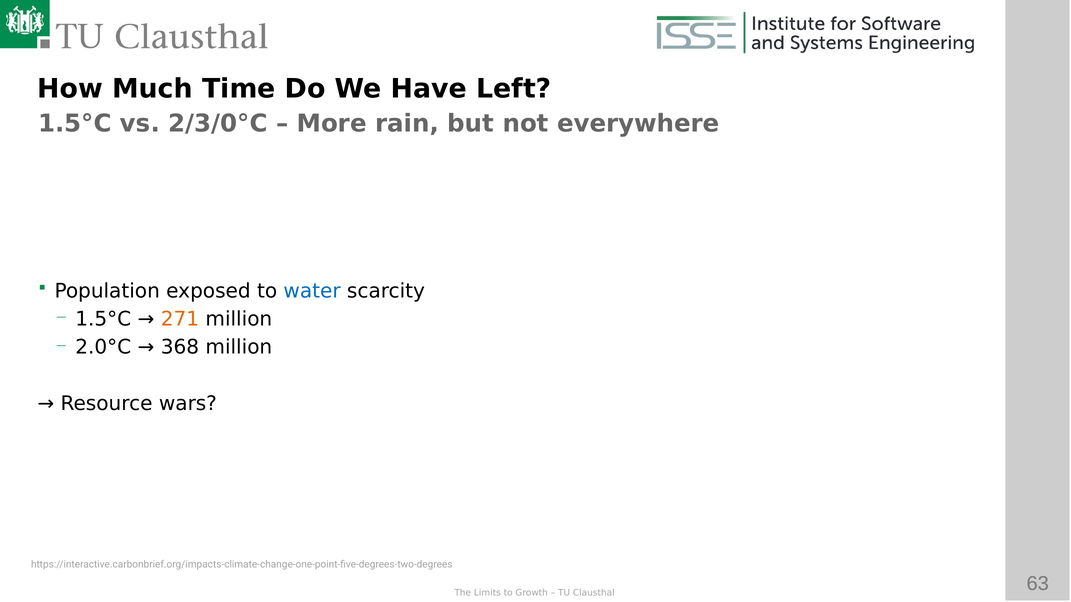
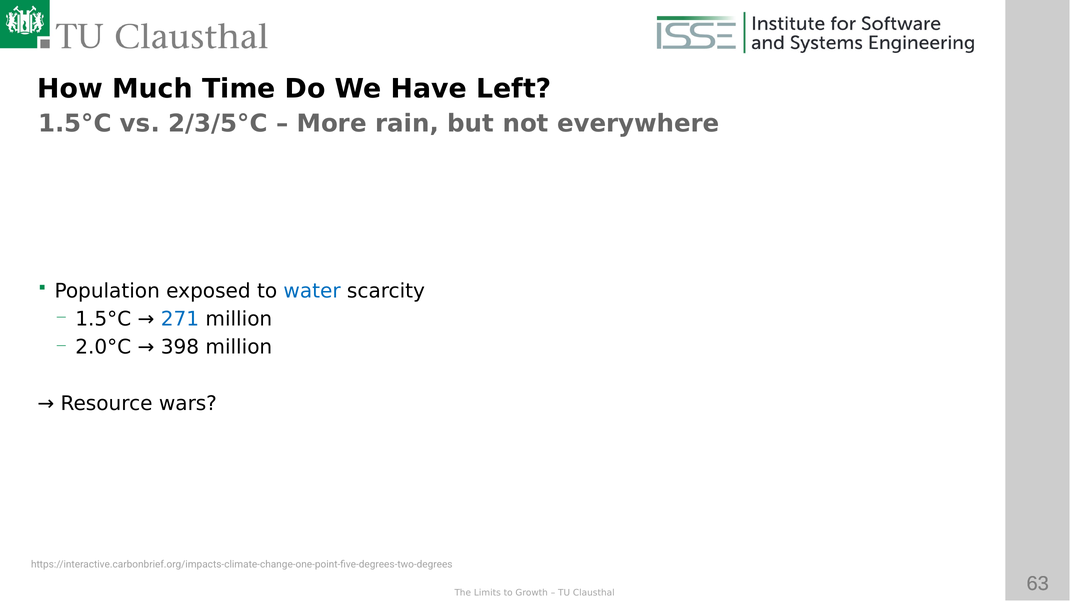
2/3/0°C: 2/3/0°C -> 2/3/5°C (218, 124)
271 colour: orange -> blue (180, 319)
368: 368 -> 398 (180, 348)
